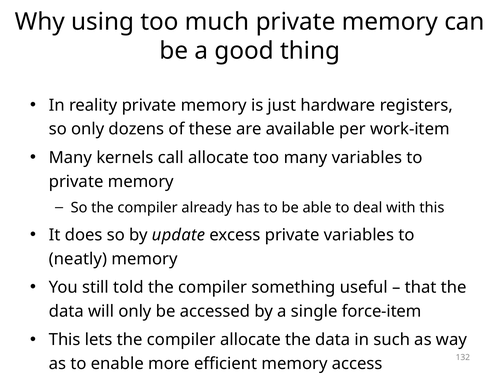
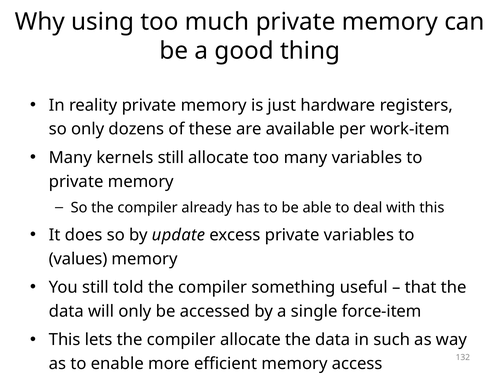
kernels call: call -> still (171, 158)
neatly: neatly -> values (78, 259)
